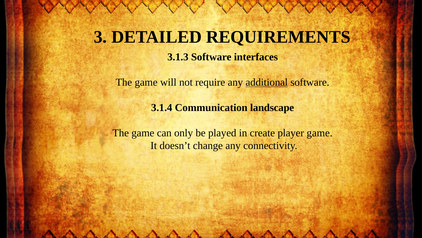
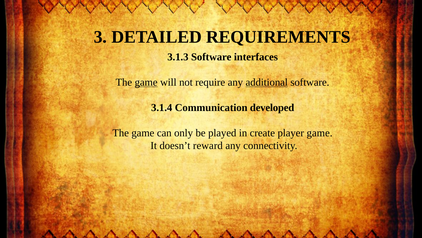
game underline: none -> present (146, 82)
landscape: landscape -> developed (272, 107)
change: change -> reward (208, 145)
